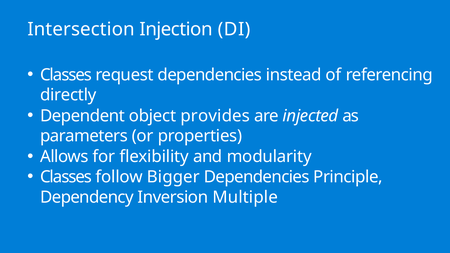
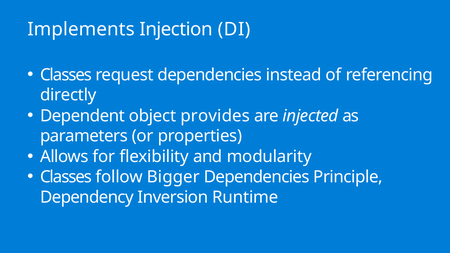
Intersection: Intersection -> Implements (81, 29)
Multiple: Multiple -> Runtime (245, 197)
